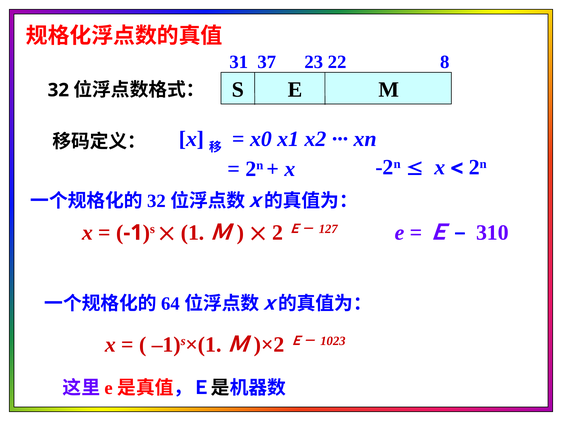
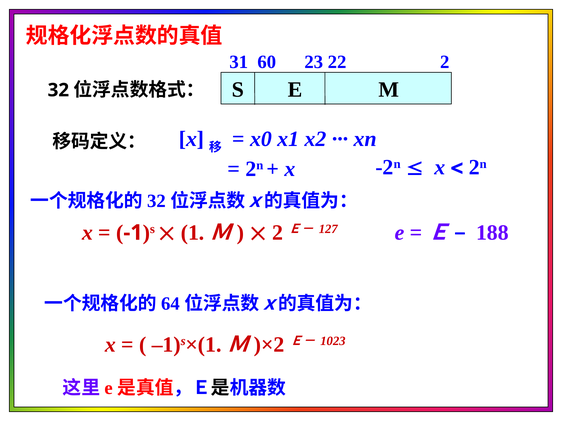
37: 37 -> 60 (267, 62)
22 8: 8 -> 2 (445, 62)
310: 310 -> 188 (492, 233)
